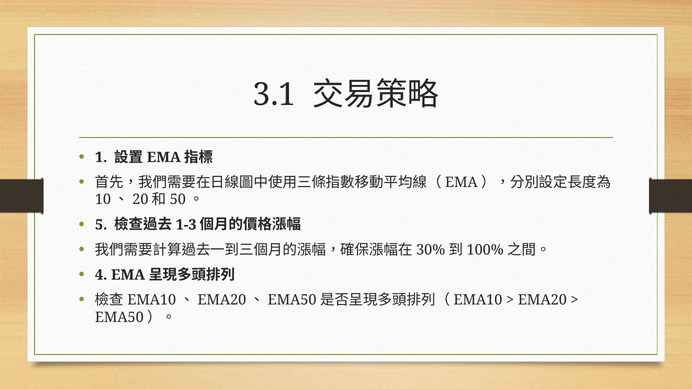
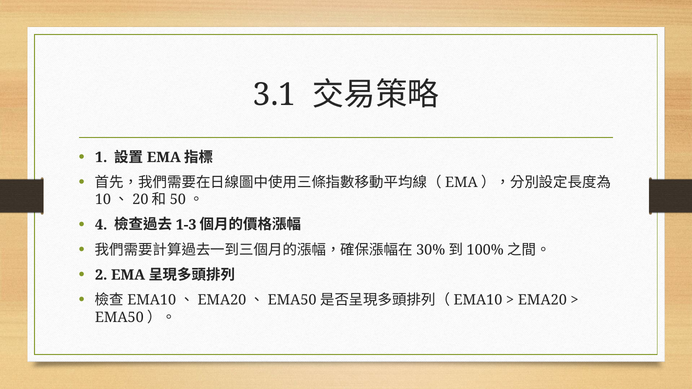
5: 5 -> 4 (101, 225)
4: 4 -> 2 (101, 275)
